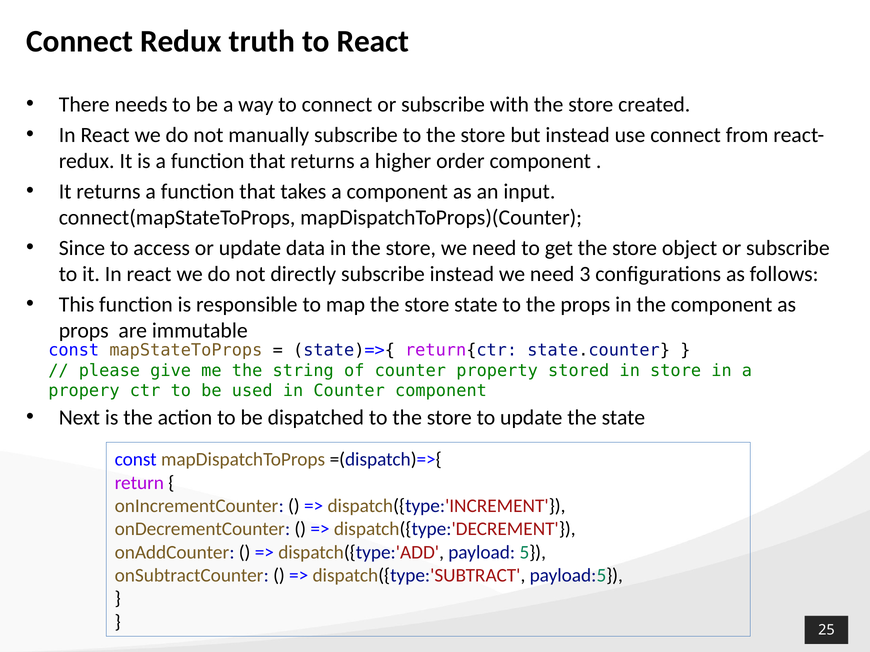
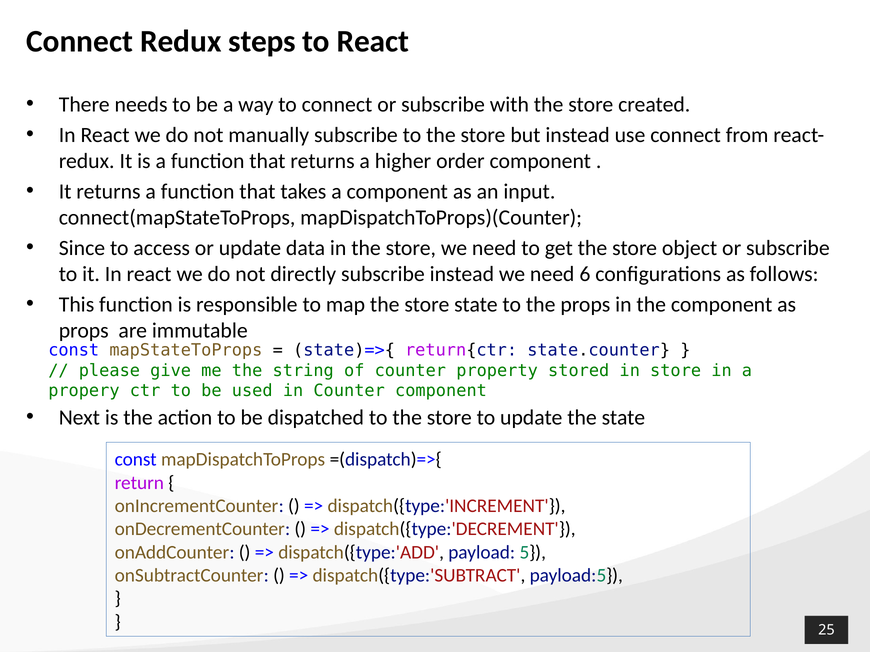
truth: truth -> steps (262, 41)
3: 3 -> 6 (585, 274)
